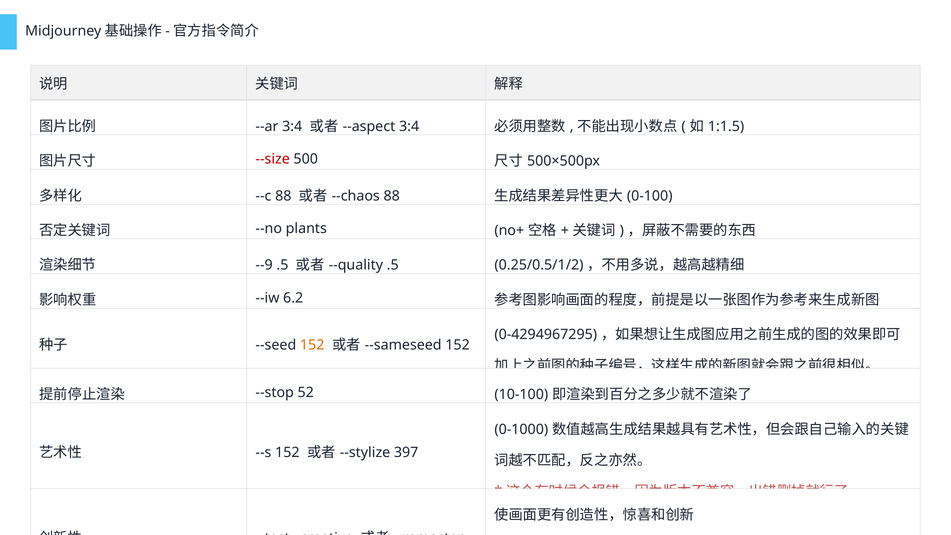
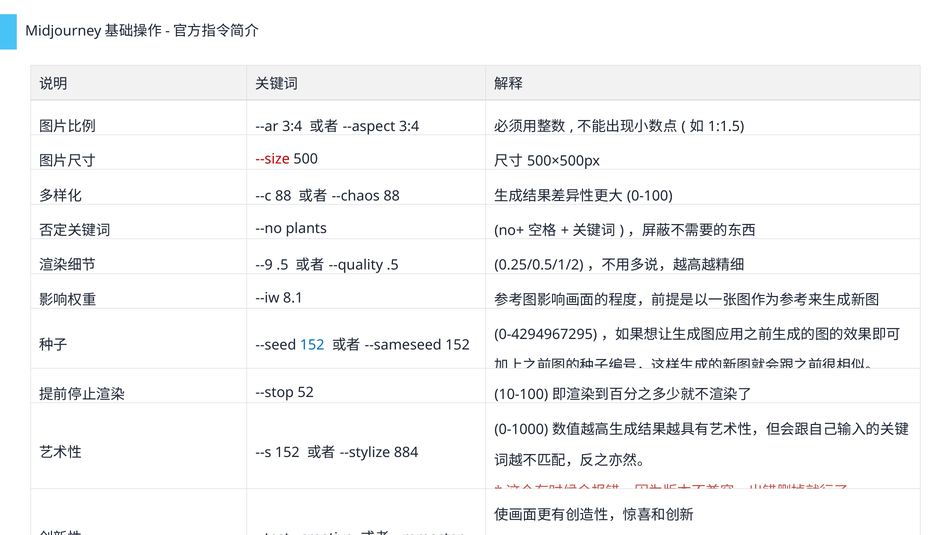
6.2: 6.2 -> 8.1 (293, 298)
152 colour: orange -> blue (312, 345)
397: 397 -> 884 (406, 452)
